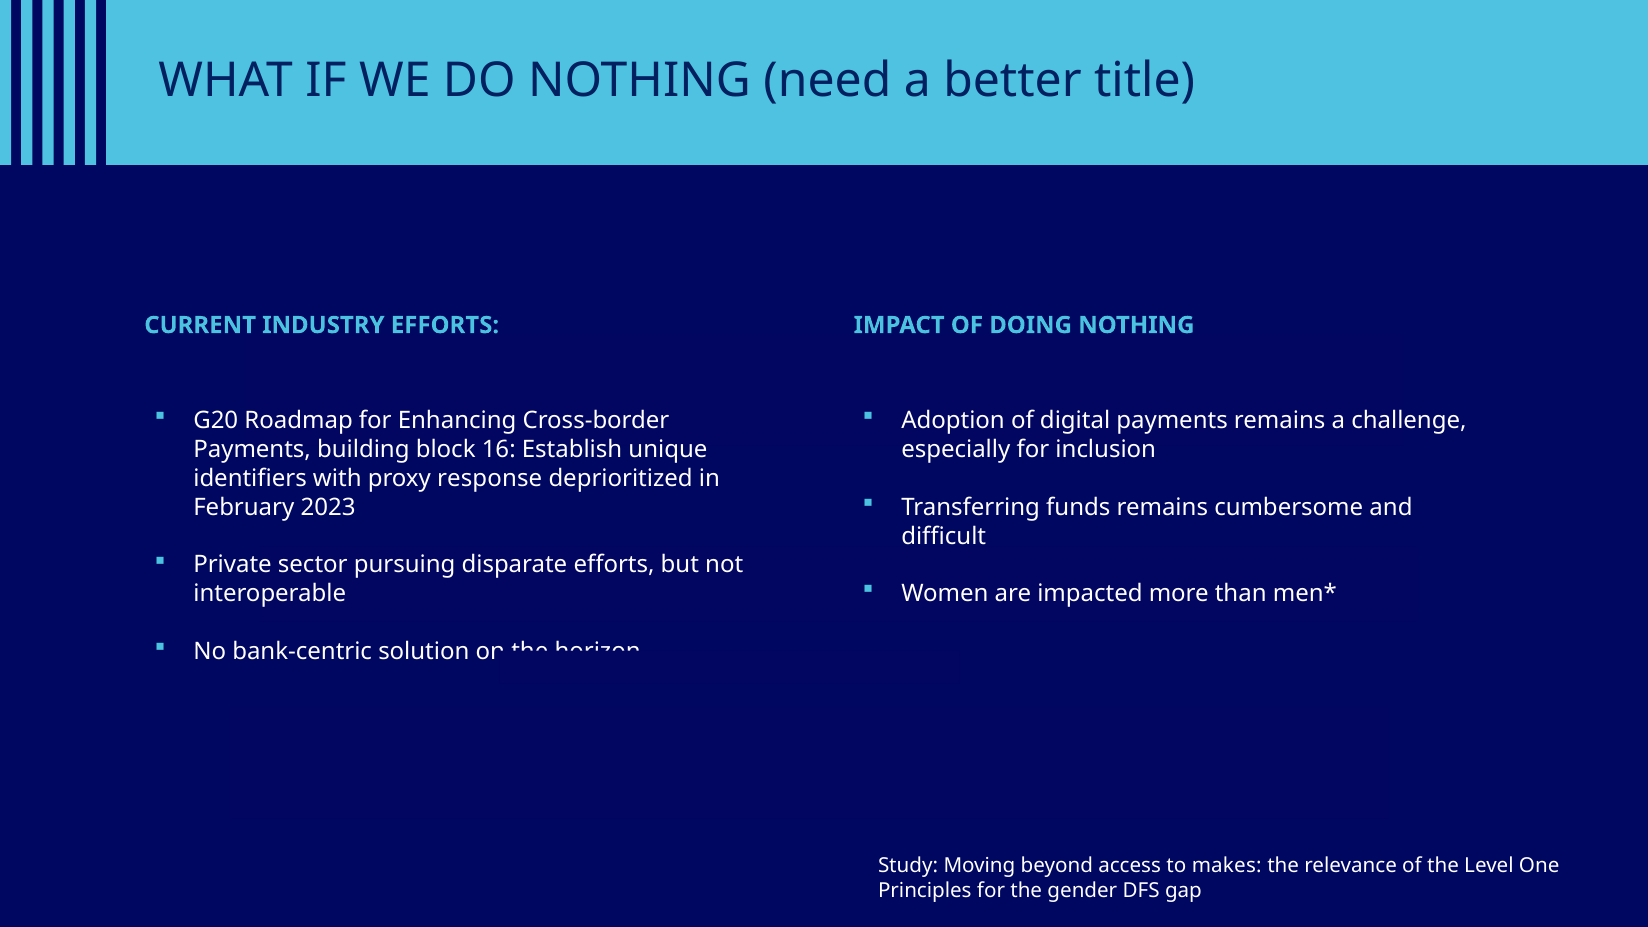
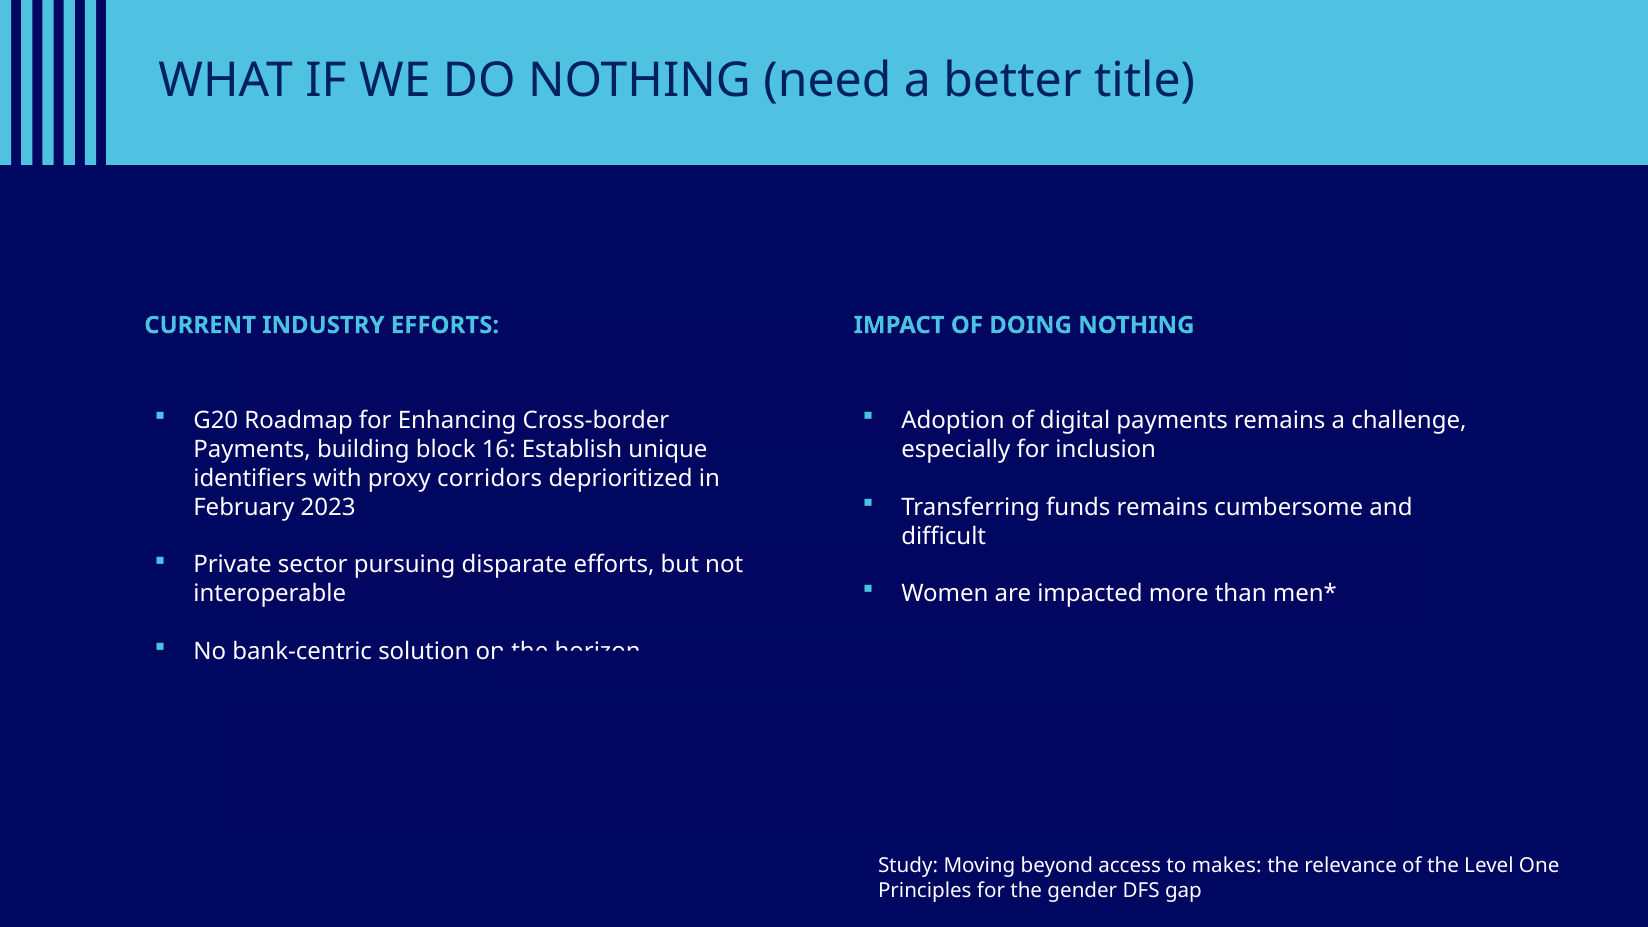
response: response -> corridors (490, 478)
